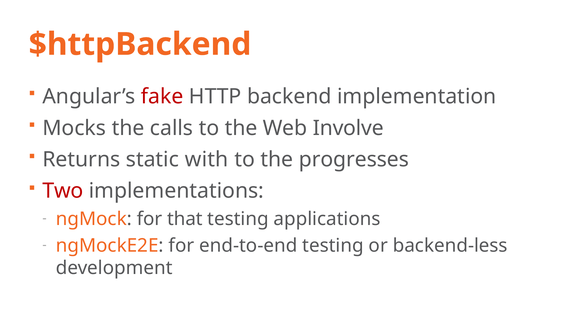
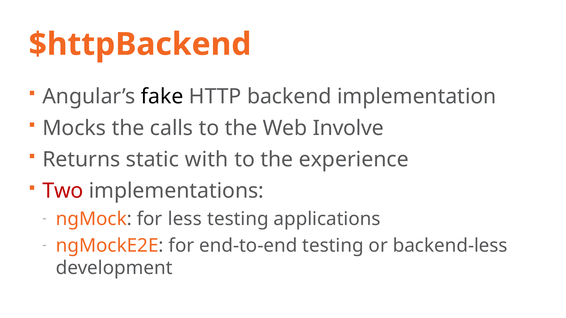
fake colour: red -> black (162, 97)
progresses: progresses -> experience (354, 160)
that: that -> less (185, 219)
